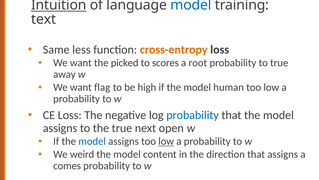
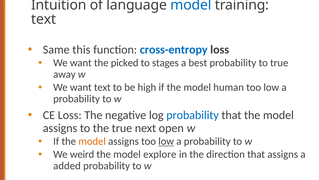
Intuition underline: present -> none (59, 5)
less: less -> this (81, 49)
cross-entropy colour: orange -> blue (174, 49)
scores: scores -> stages (165, 63)
root: root -> best (198, 63)
want flag: flag -> text (102, 87)
model colour: blue -> orange (92, 141)
content: content -> explore (160, 154)
comes: comes -> added (67, 165)
